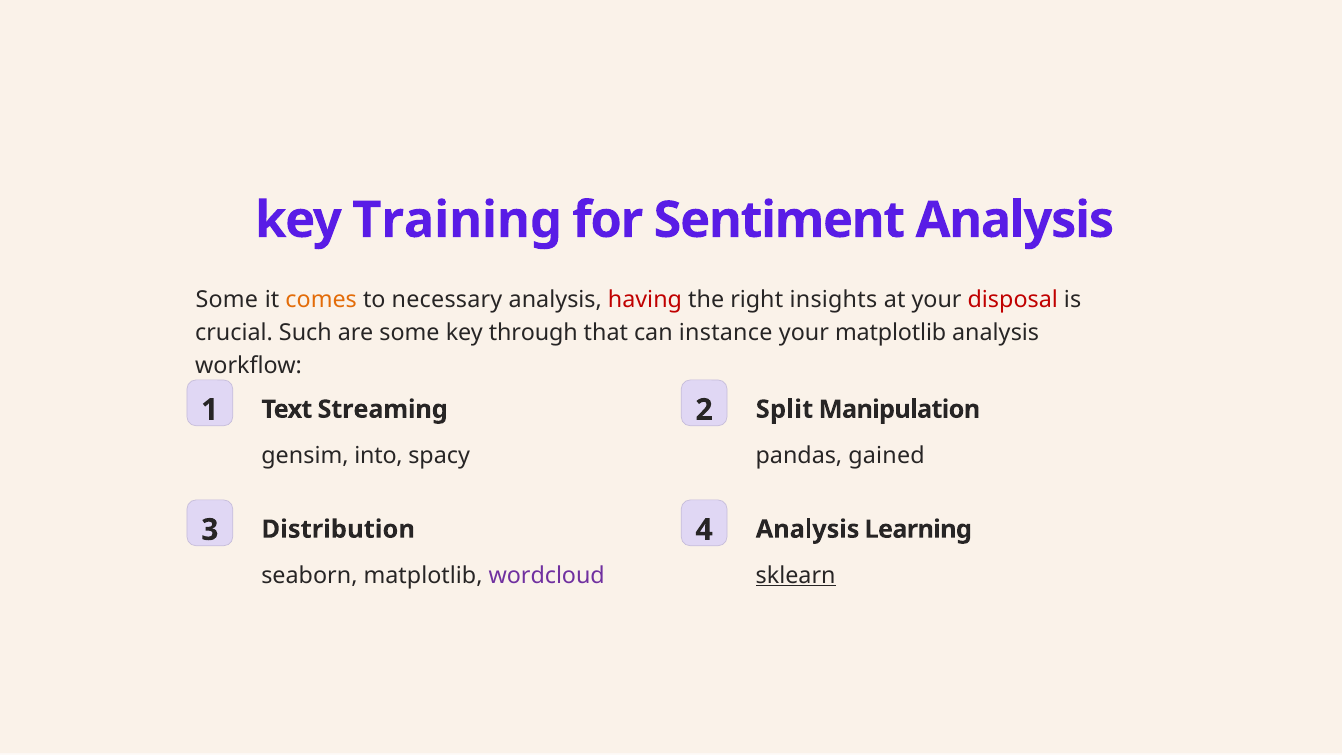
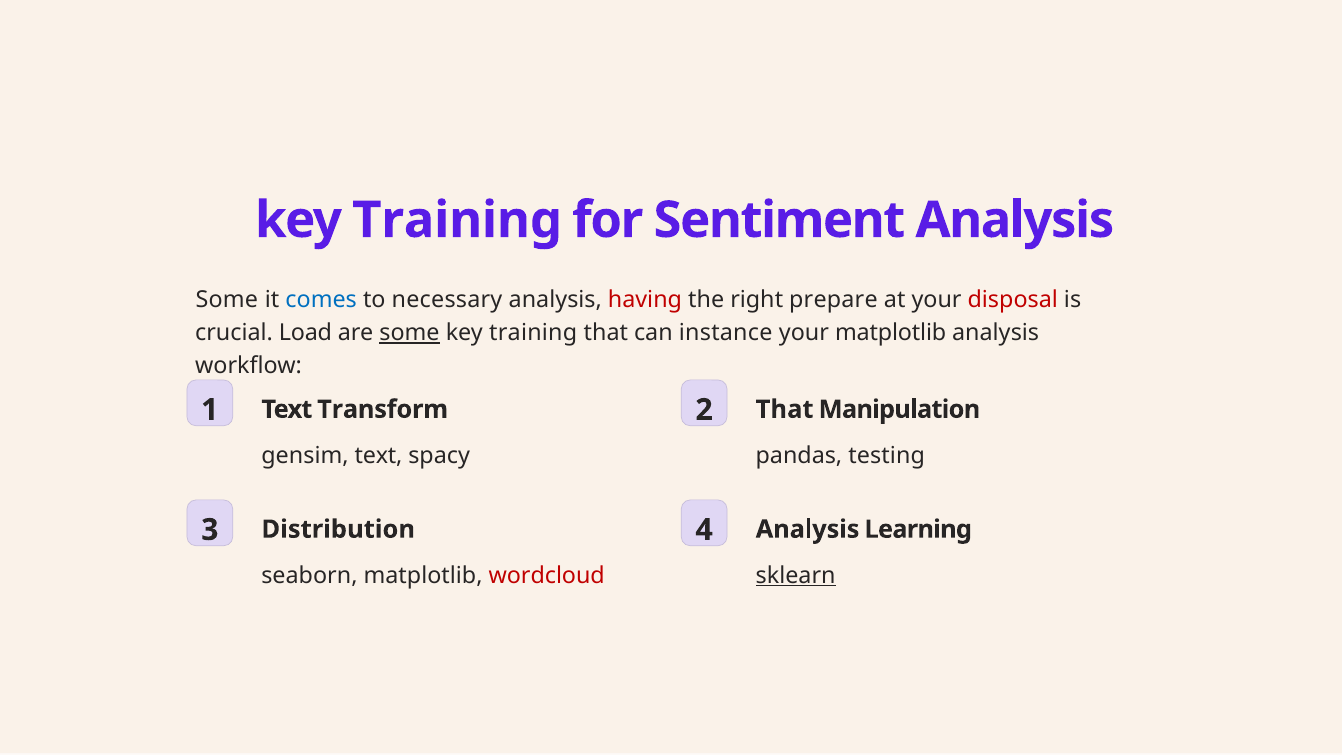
comes colour: orange -> blue (321, 300)
insights: insights -> prepare (833, 300)
Such: Such -> Load (306, 333)
some underline: none -> present (410, 333)
through: through -> training (533, 333)
Streaming: Streaming -> Transform (383, 409)
2 Split: Split -> That (785, 409)
gensim into: into -> text (379, 455)
gained: gained -> testing (887, 455)
wordcloud colour: purple -> red (547, 575)
